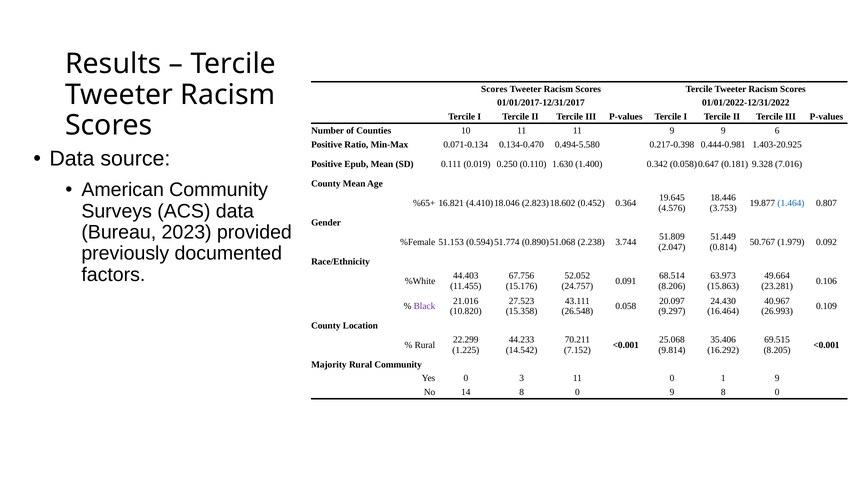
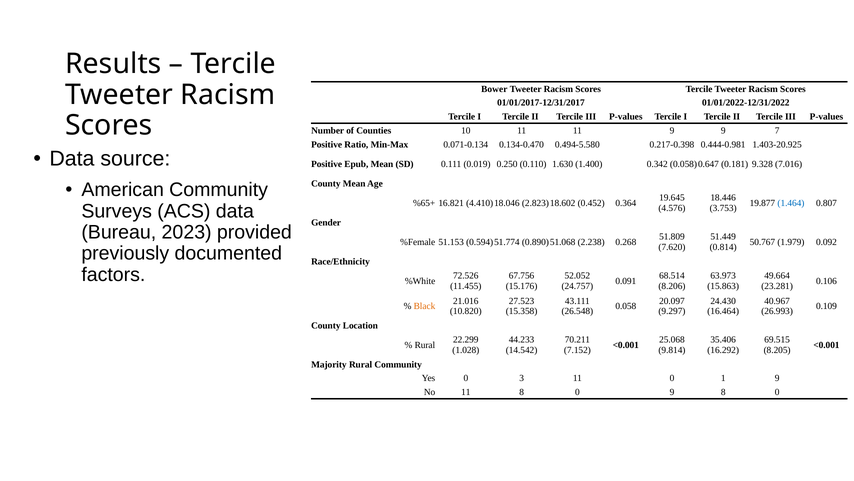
Scores: Scores -> Bower (494, 89)
6: 6 -> 7 (777, 131)
3.744: 3.744 -> 0.268 (626, 242)
2.047: 2.047 -> 7.620 (672, 247)
44.403: 44.403 -> 72.526 (466, 275)
Black colour: purple -> orange (424, 306)
1.225: 1.225 -> 1.028 (466, 350)
No 14: 14 -> 11 (466, 391)
